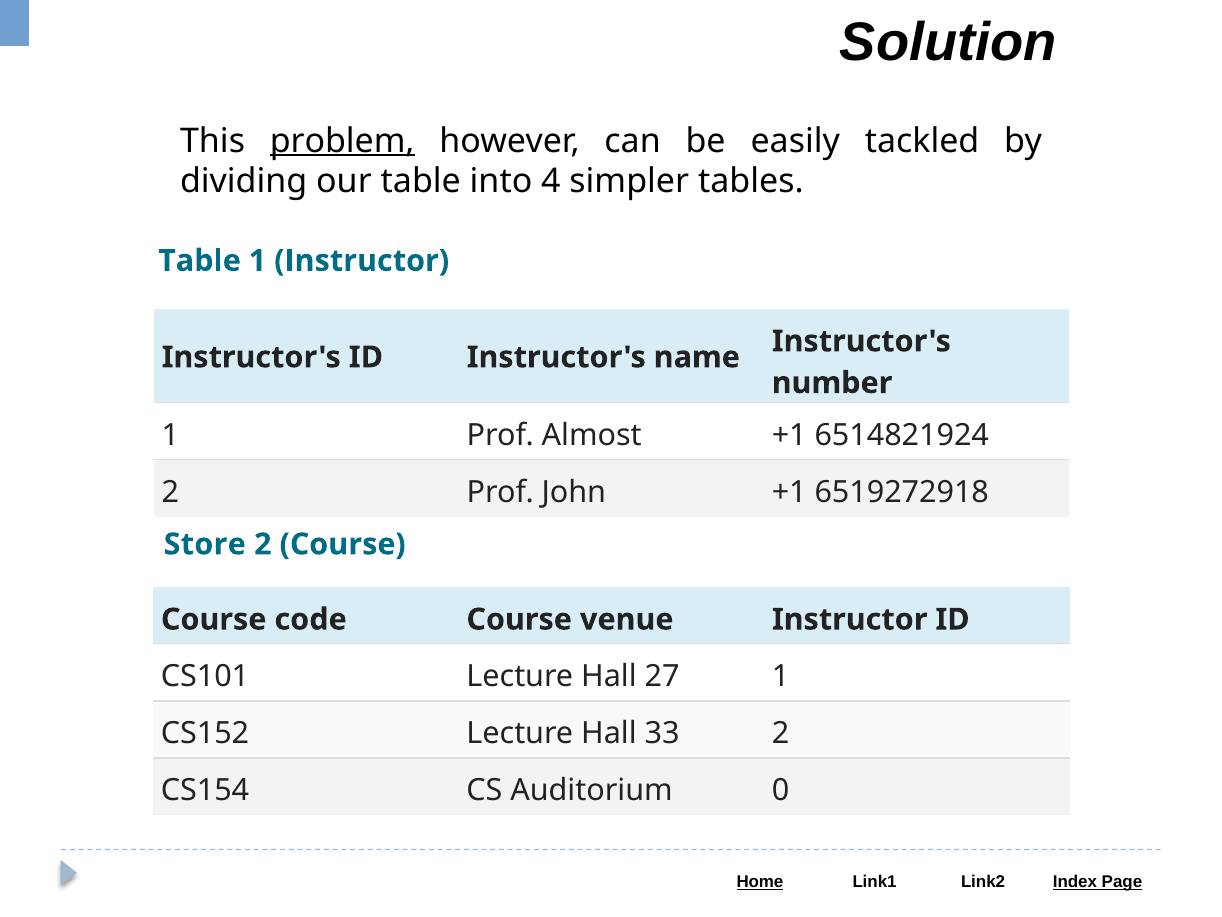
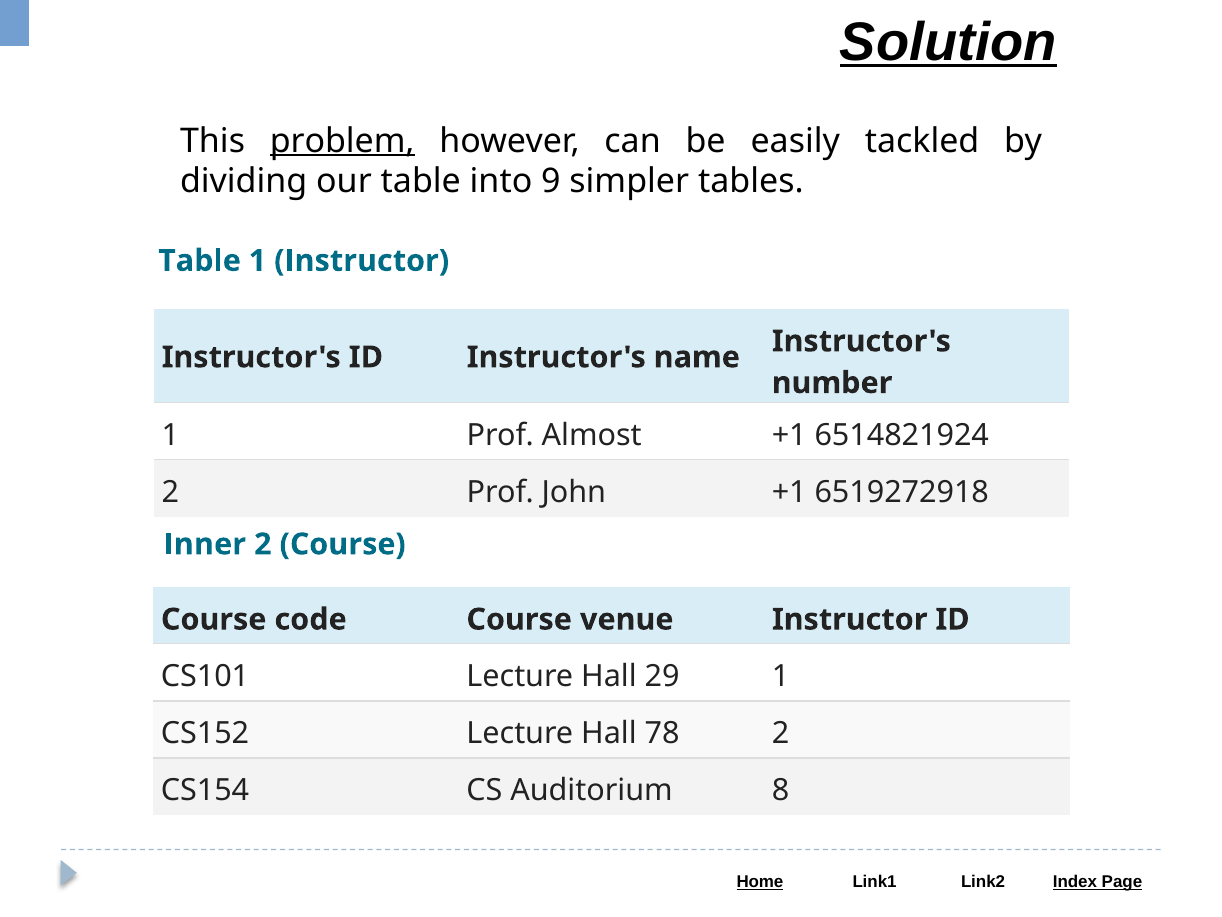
Solution underline: none -> present (948, 42)
4: 4 -> 9 (551, 181)
Store: Store -> Inner (205, 544)
27: 27 -> 29 (662, 676)
33: 33 -> 78 (662, 733)
0: 0 -> 8 (781, 790)
